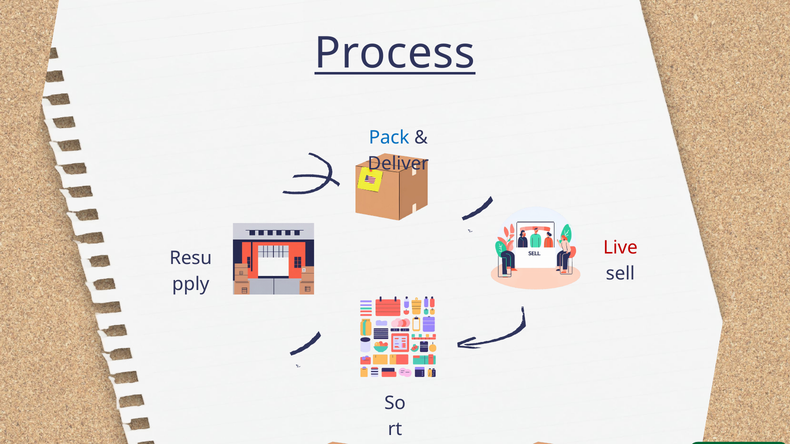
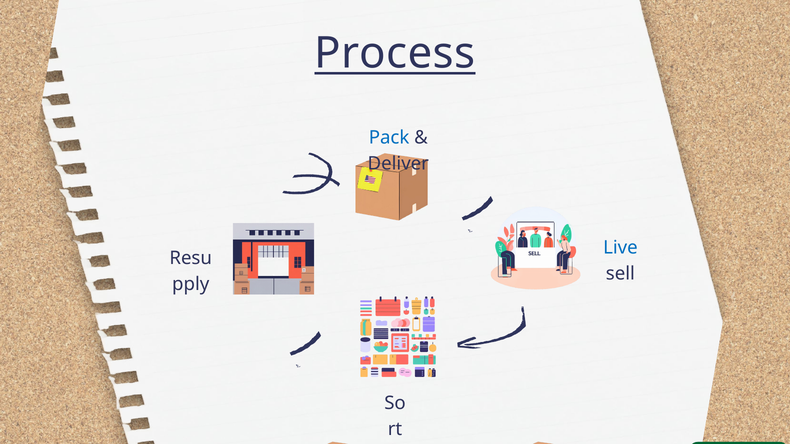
Live colour: red -> blue (620, 248)
